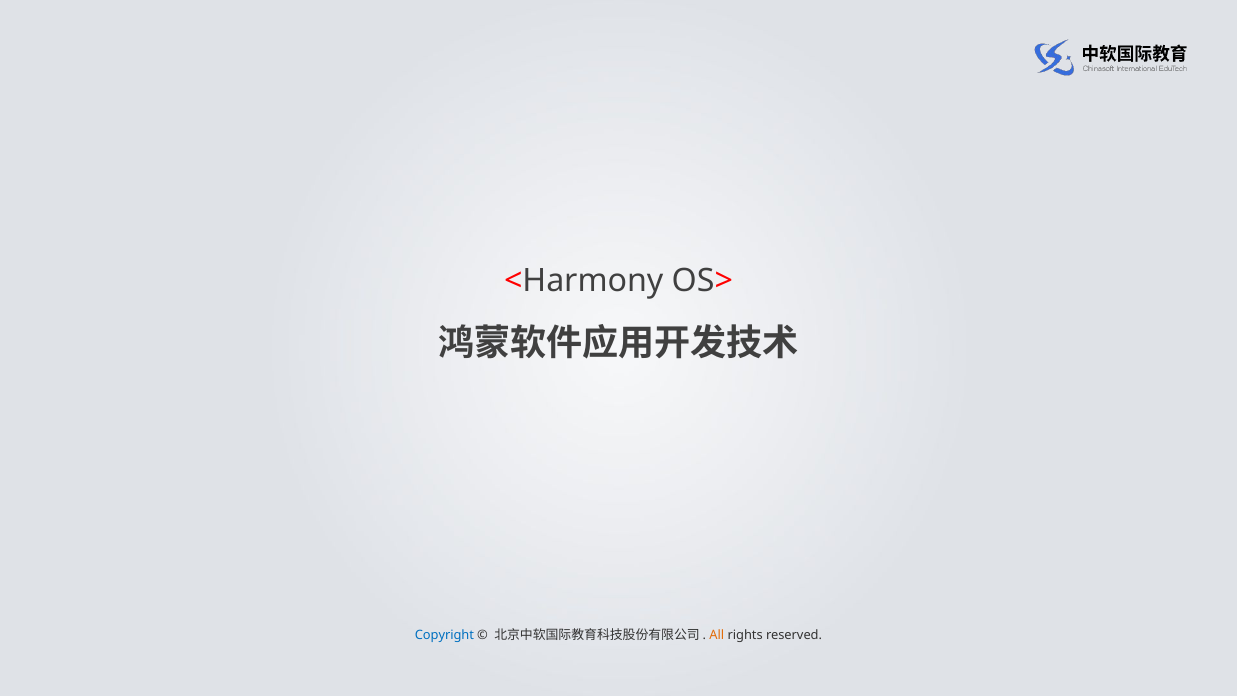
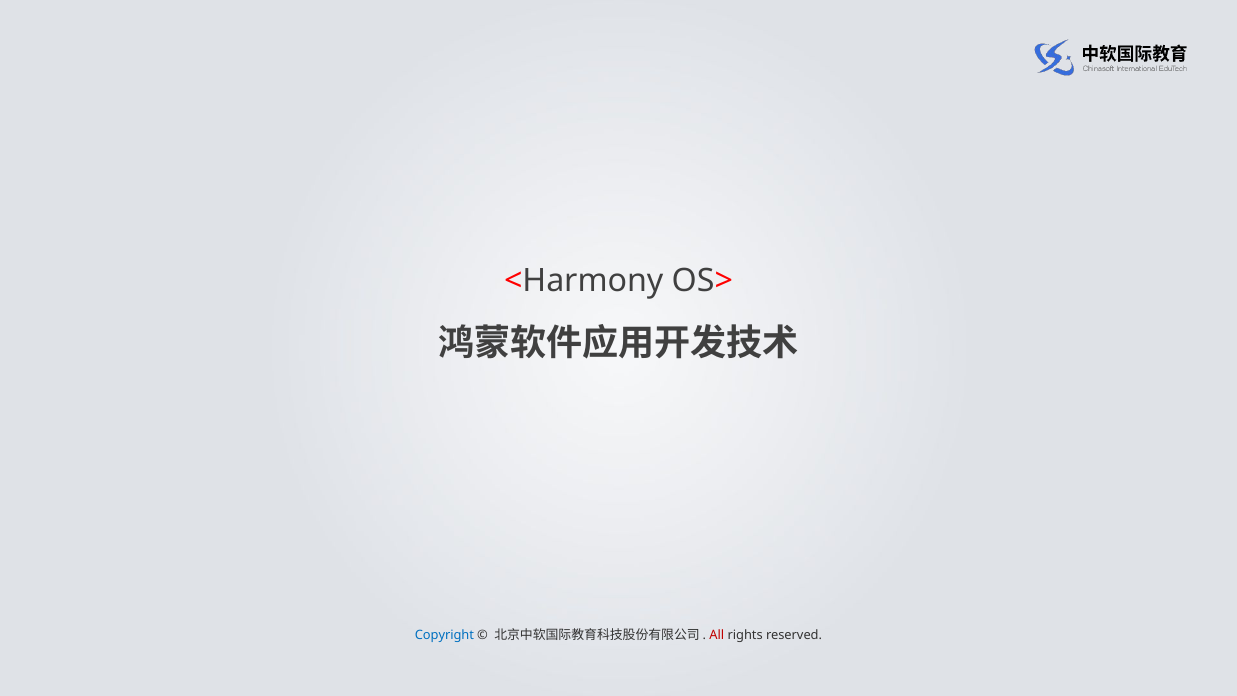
All colour: orange -> red (717, 635)
